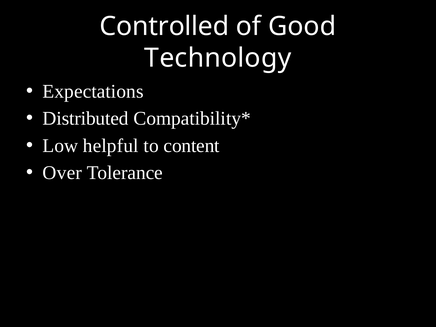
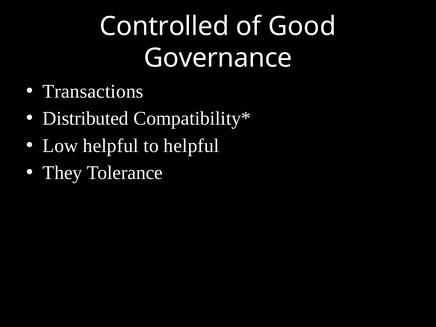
Technology: Technology -> Governance (218, 58)
Expectations: Expectations -> Transactions (93, 91)
to content: content -> helpful (191, 146)
Over: Over -> They (62, 173)
